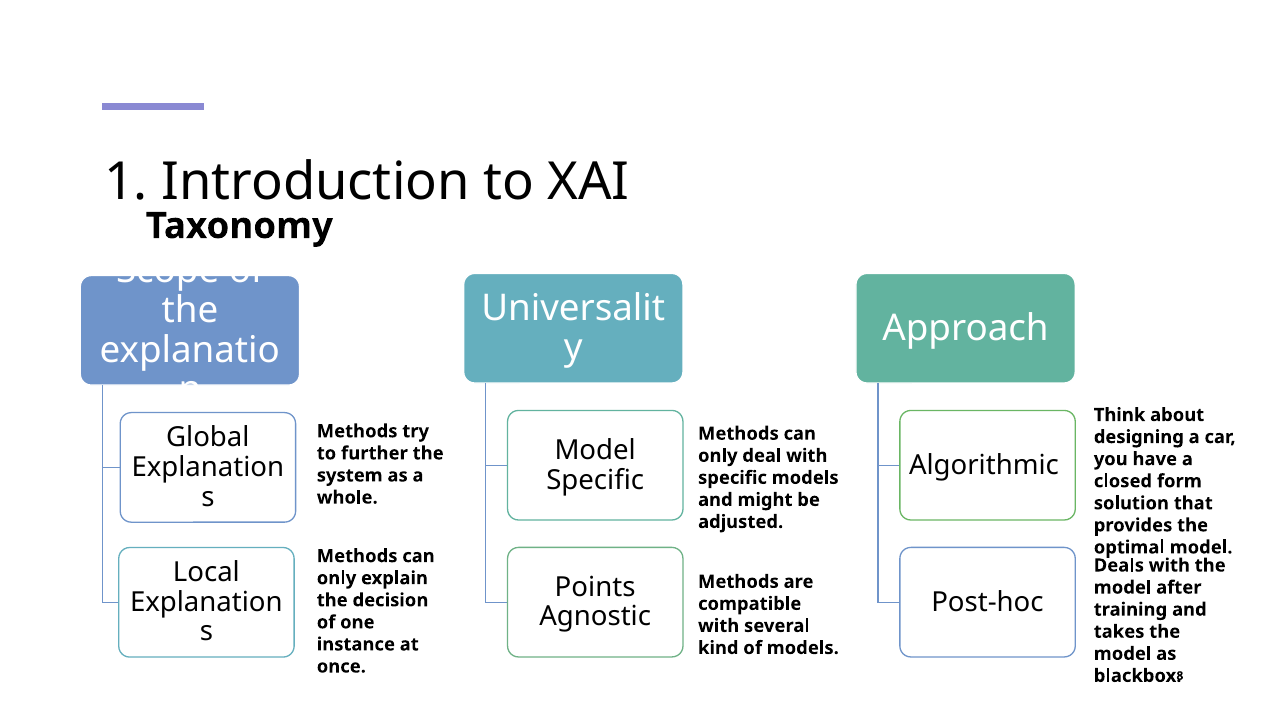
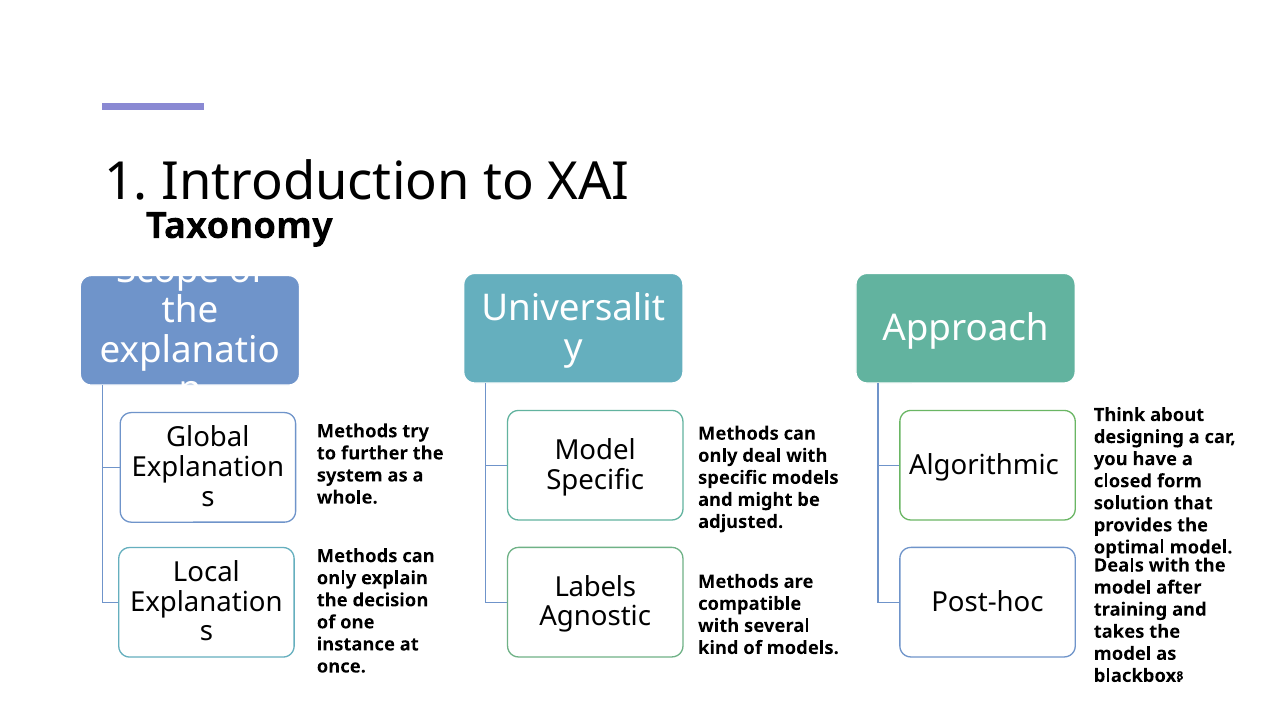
Points: Points -> Labels (595, 587)
